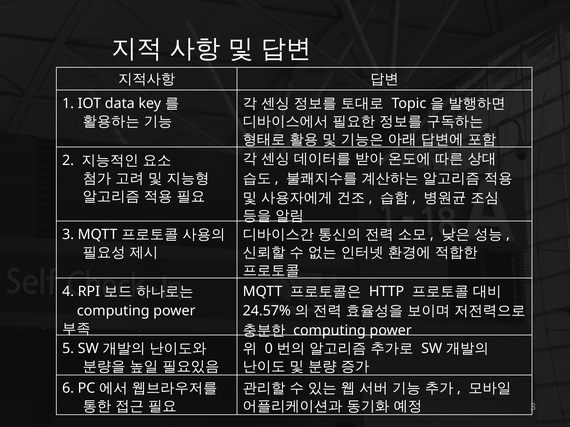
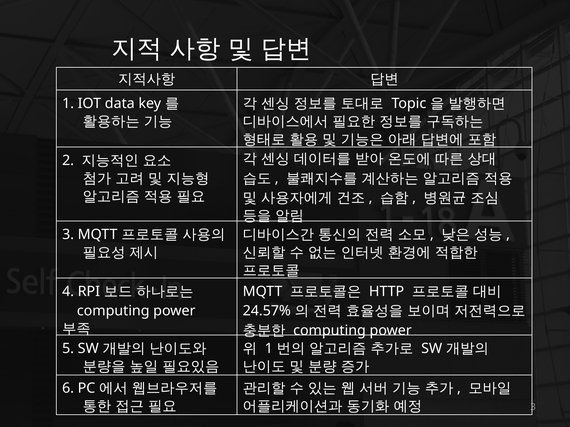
0: 0 -> 1 (269, 349)
